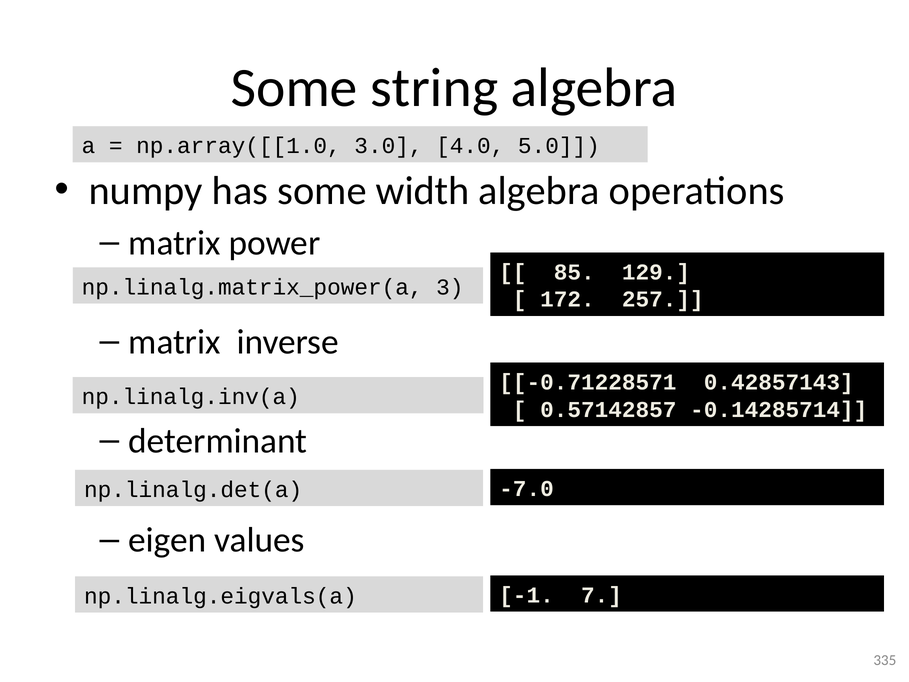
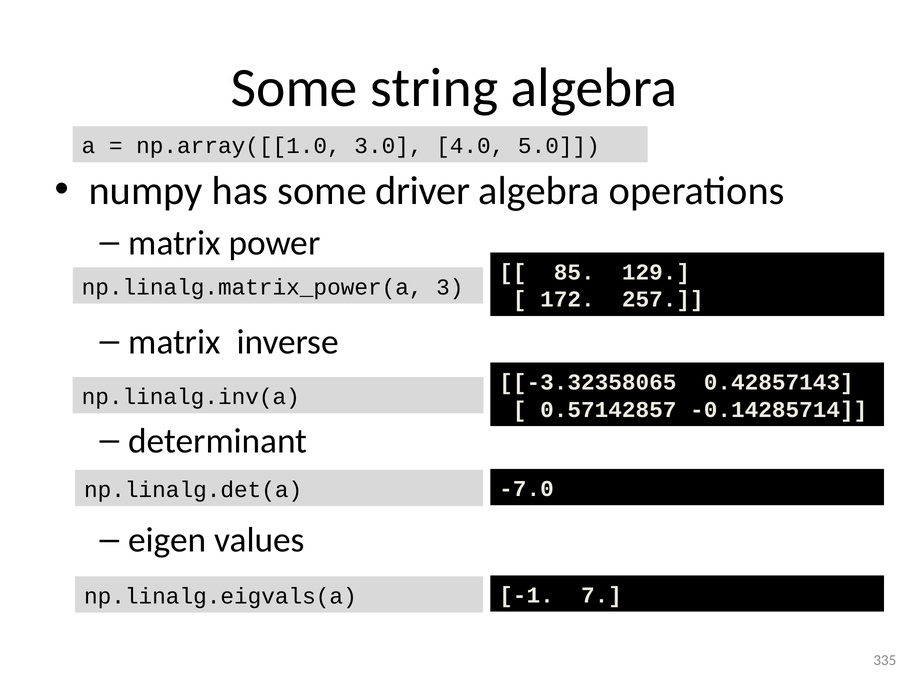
width: width -> driver (423, 191)
-0.71228571: -0.71228571 -> -3.32358065 (588, 382)
